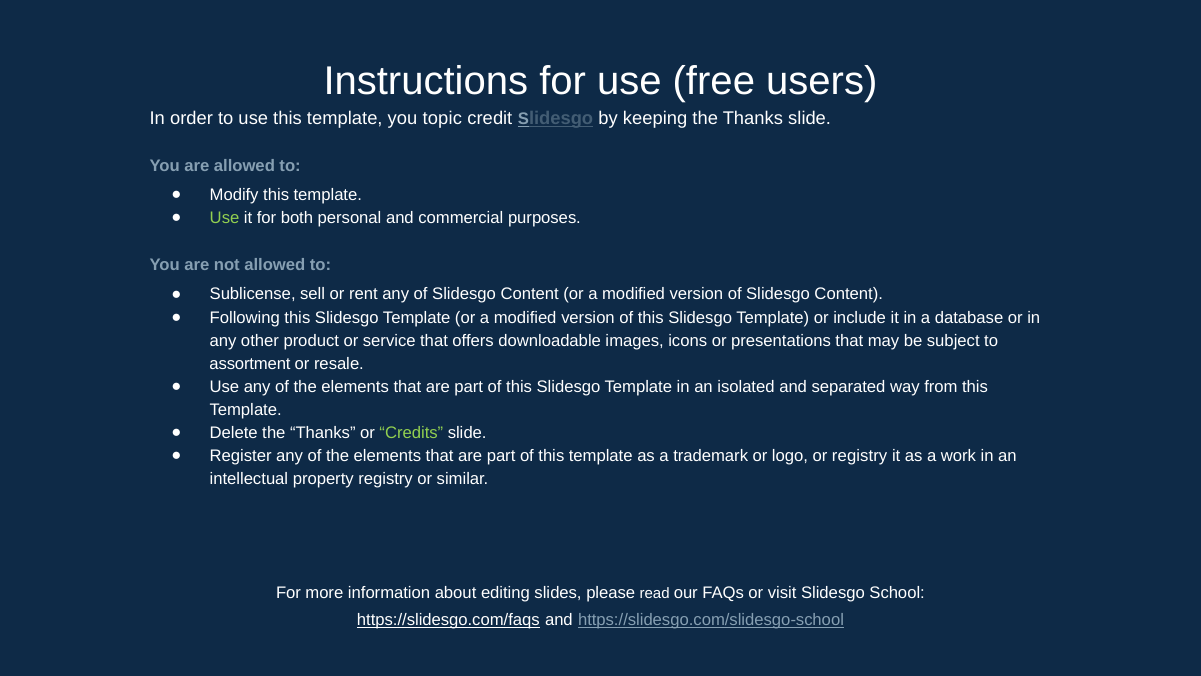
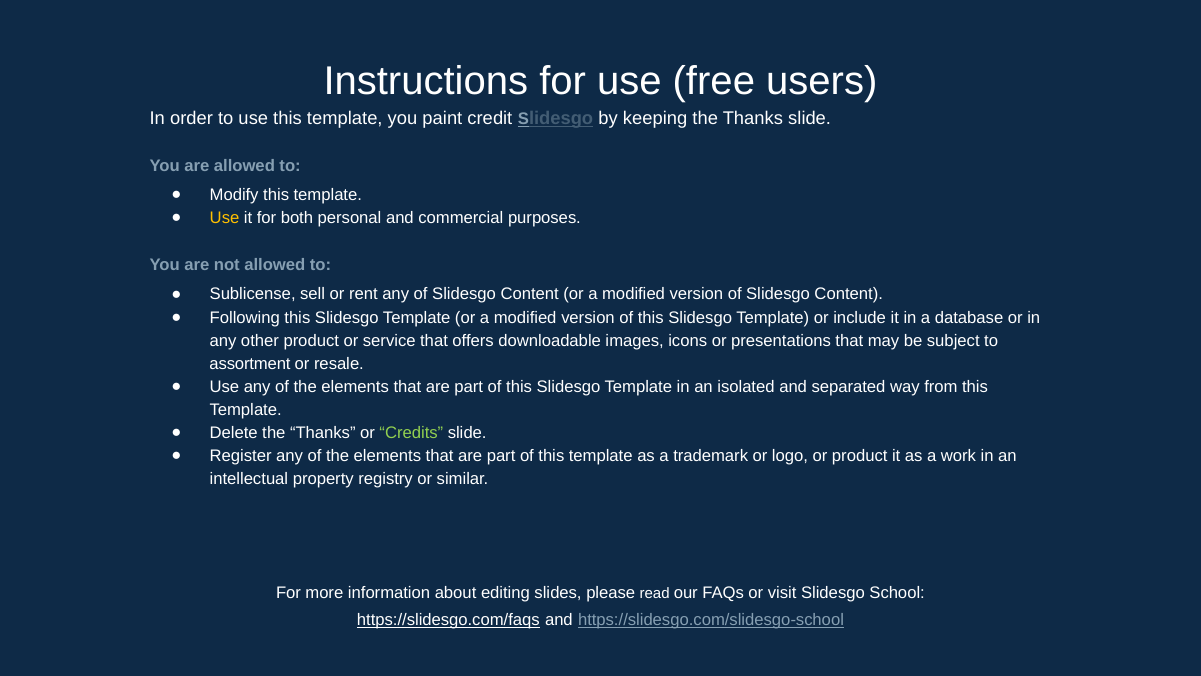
topic: topic -> paint (442, 118)
Use colour: light green -> yellow (225, 218)
or registry: registry -> product (860, 455)
